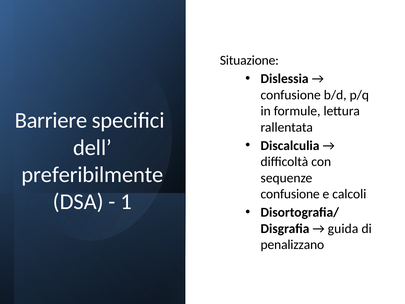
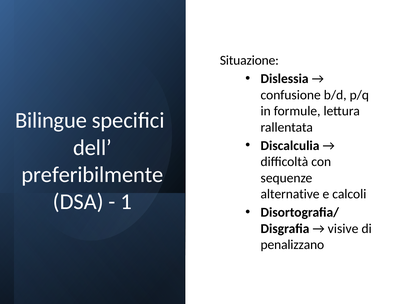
Barriere: Barriere -> Bilingue (51, 120)
confusione: confusione -> alternative (290, 194)
guida: guida -> visive (343, 228)
